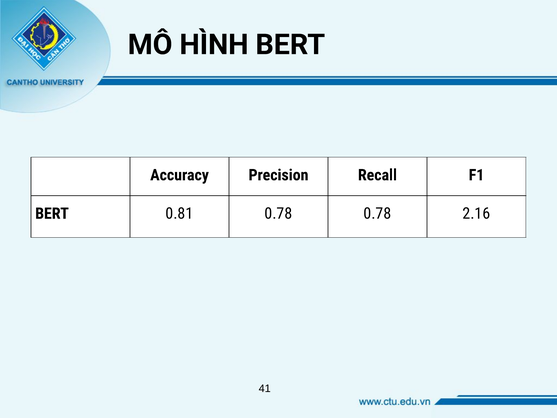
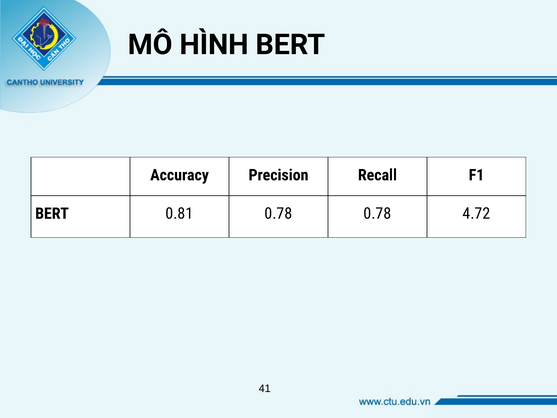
2.16: 2.16 -> 4.72 (476, 213)
